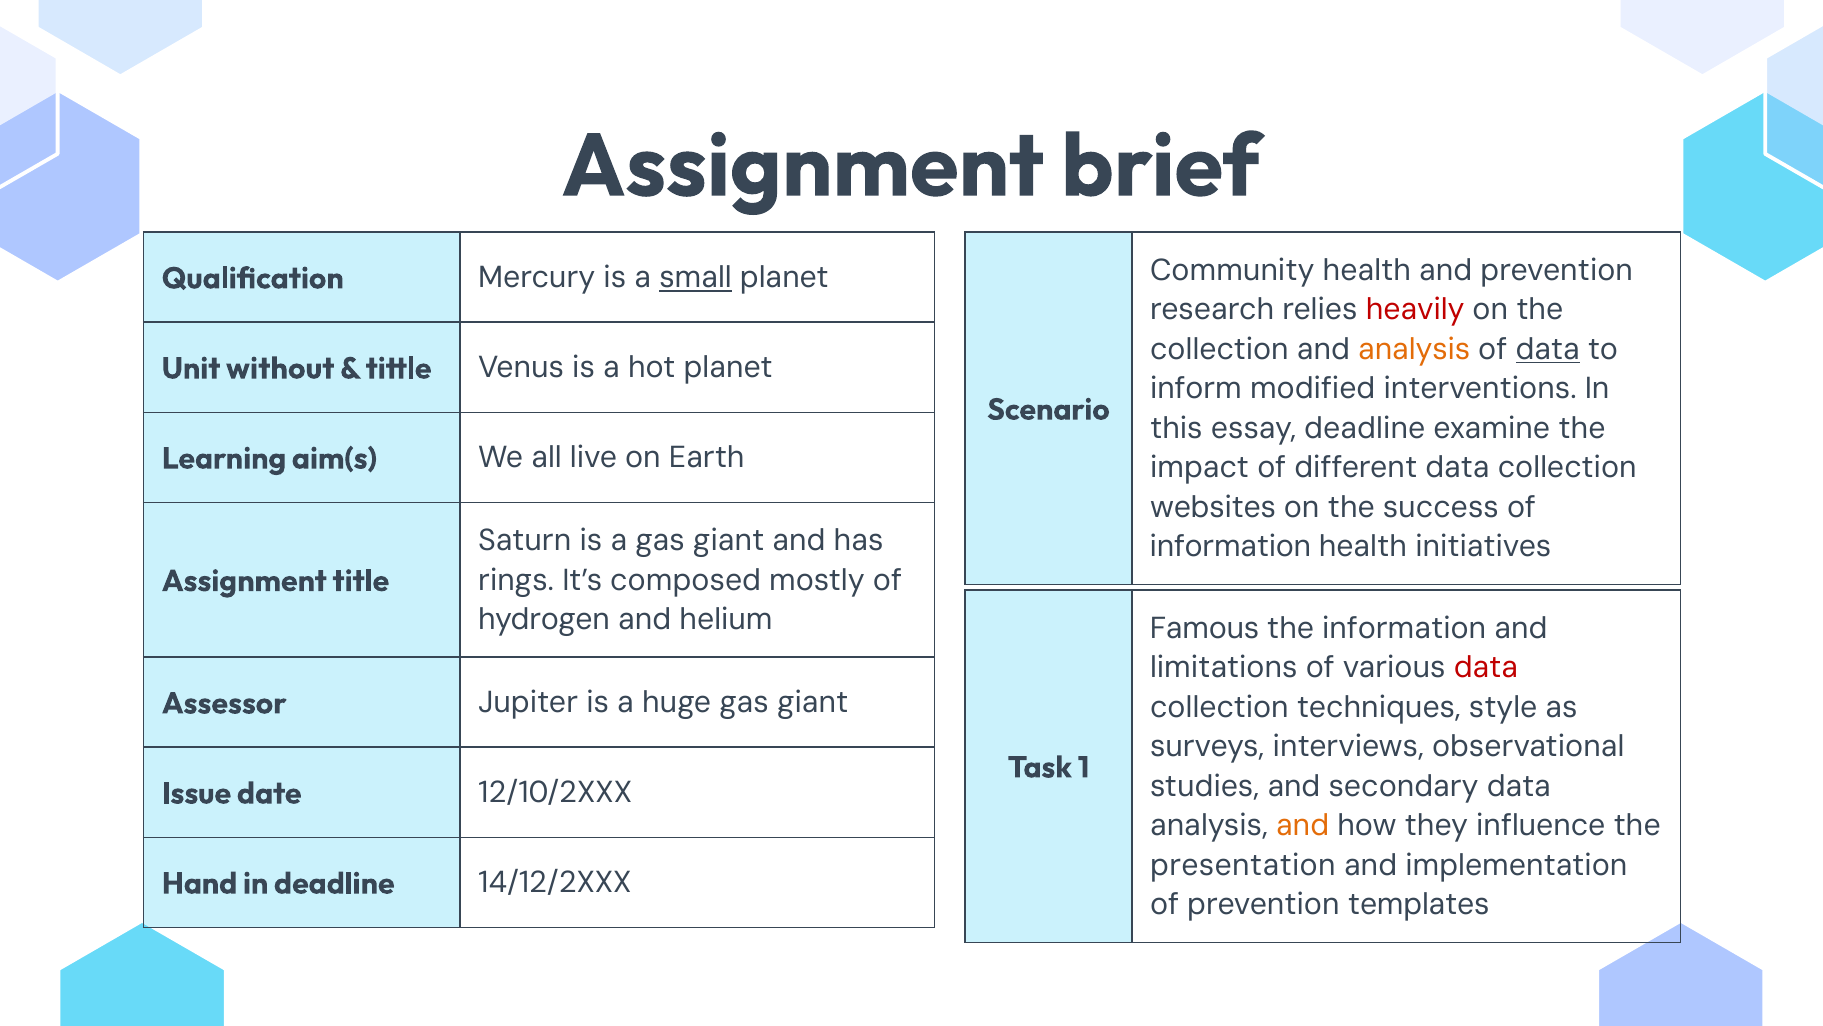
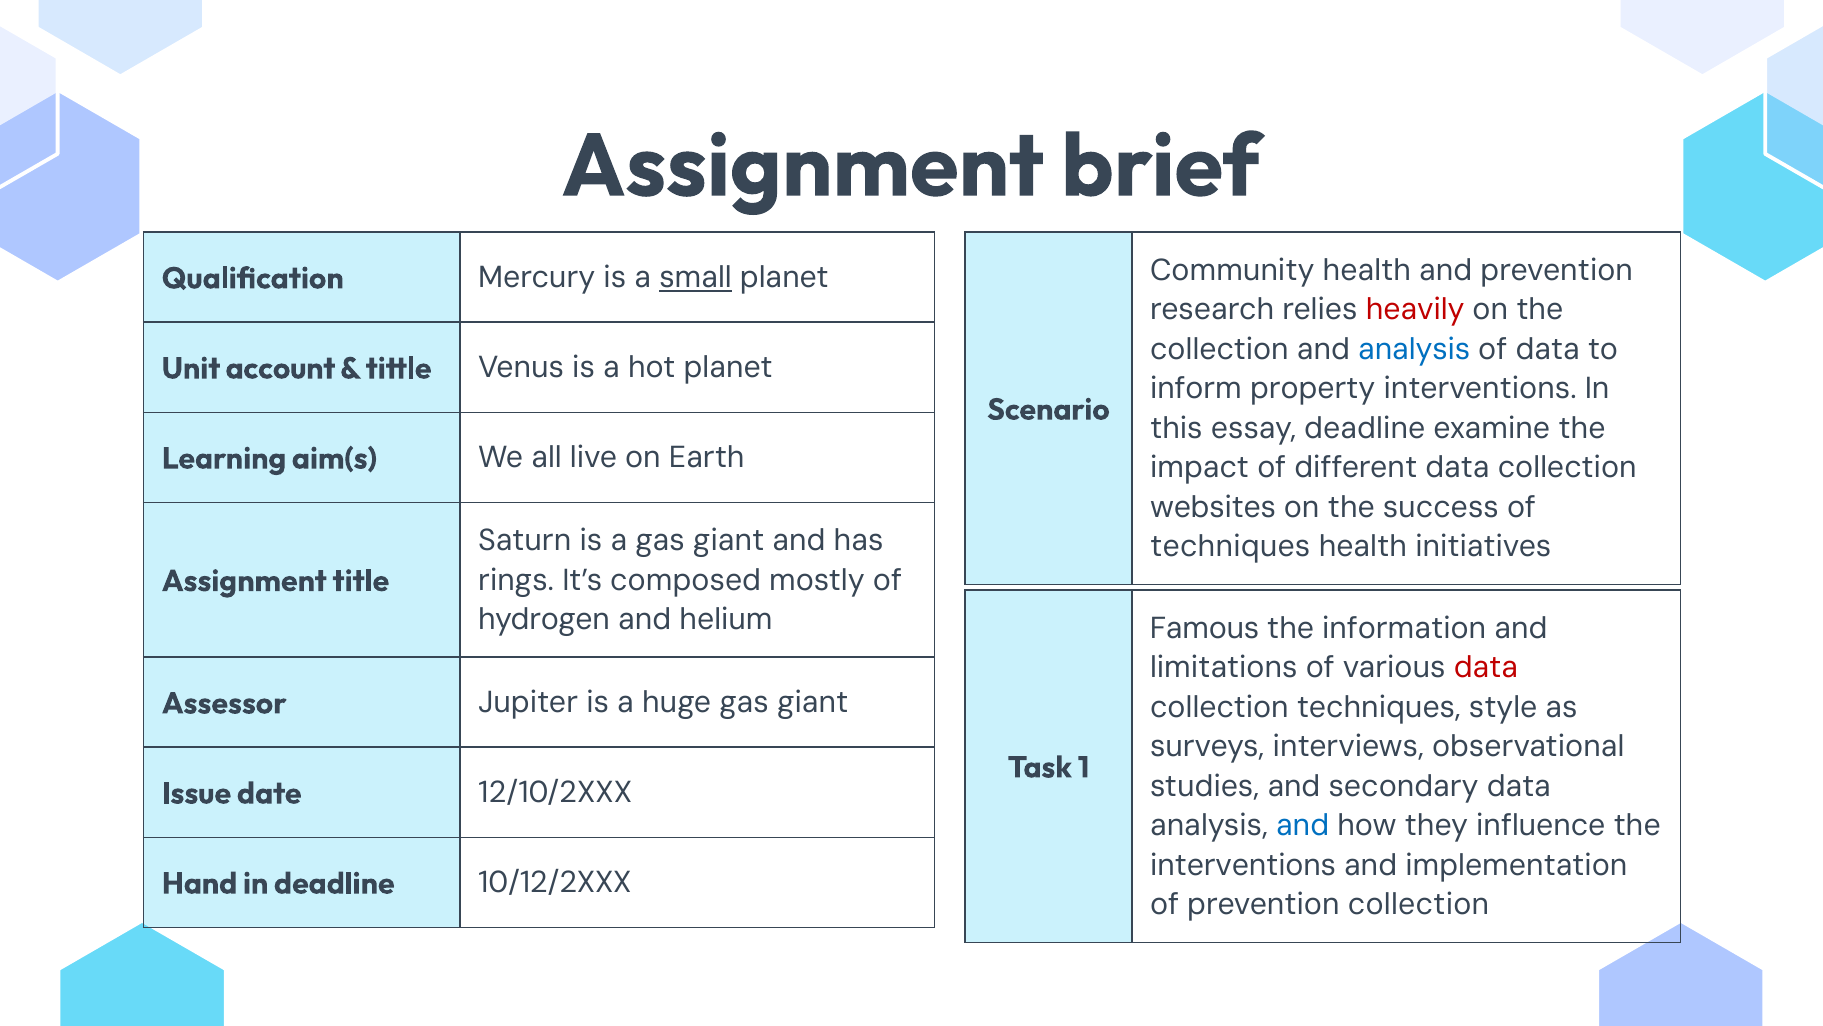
analysis colour: orange -> blue (1414, 349)
data underline: present -> none (1548, 349)
without: without -> account (280, 368)
modified: modified -> property (1313, 389)
information: information -> techniques (1230, 547)
and colour: orange -> blue (1303, 825)
presentation: presentation -> interventions (1243, 865)
14/12/2XXX: 14/12/2XXX -> 10/12/2XXX (555, 882)
prevention templates: templates -> collection (1419, 904)
